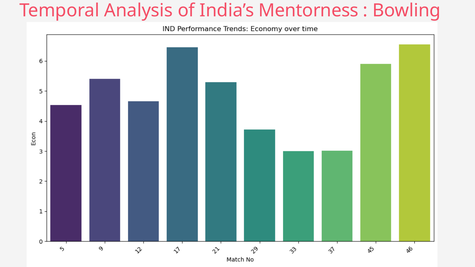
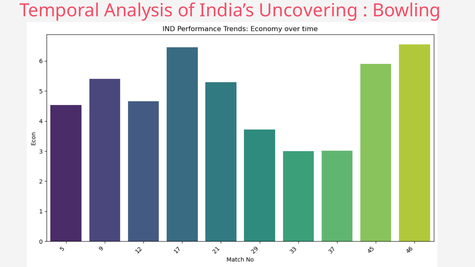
Mentorness: Mentorness -> Uncovering (308, 11)
